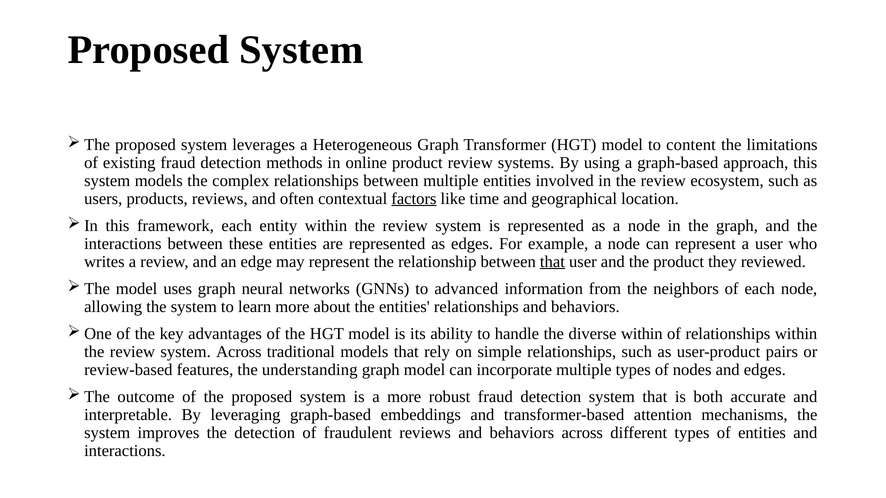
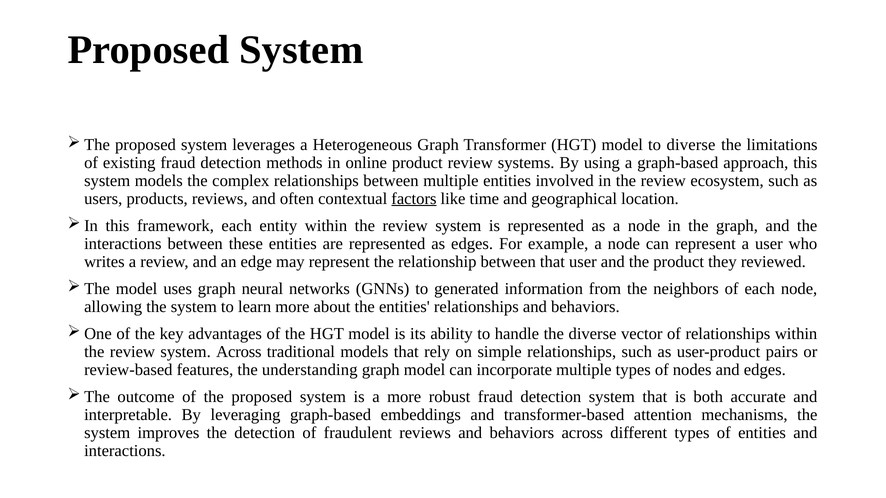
to content: content -> diverse (691, 145)
that underline: present -> none (552, 262)
advanced: advanced -> generated (466, 289)
diverse within: within -> vector (642, 334)
